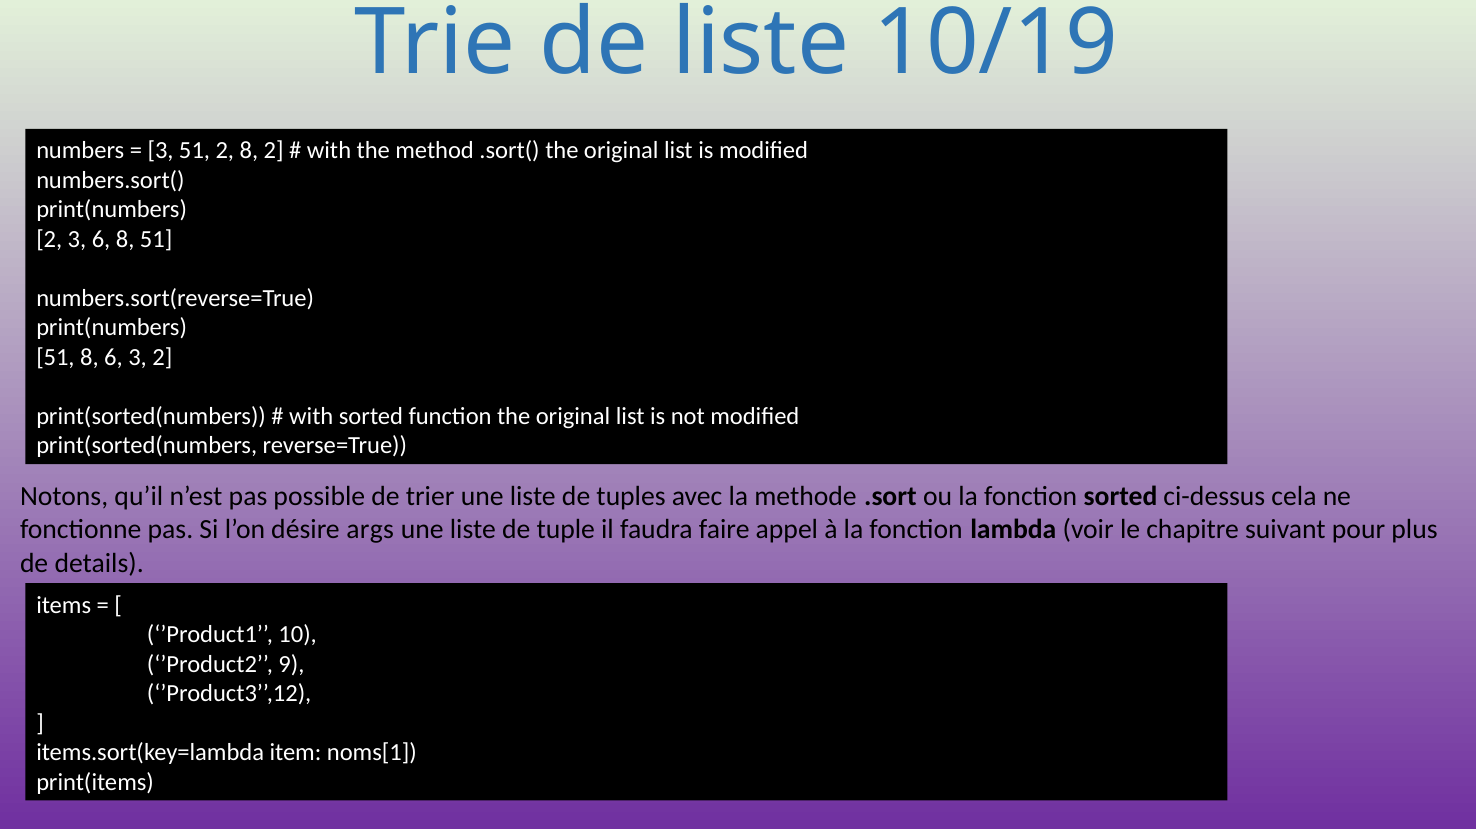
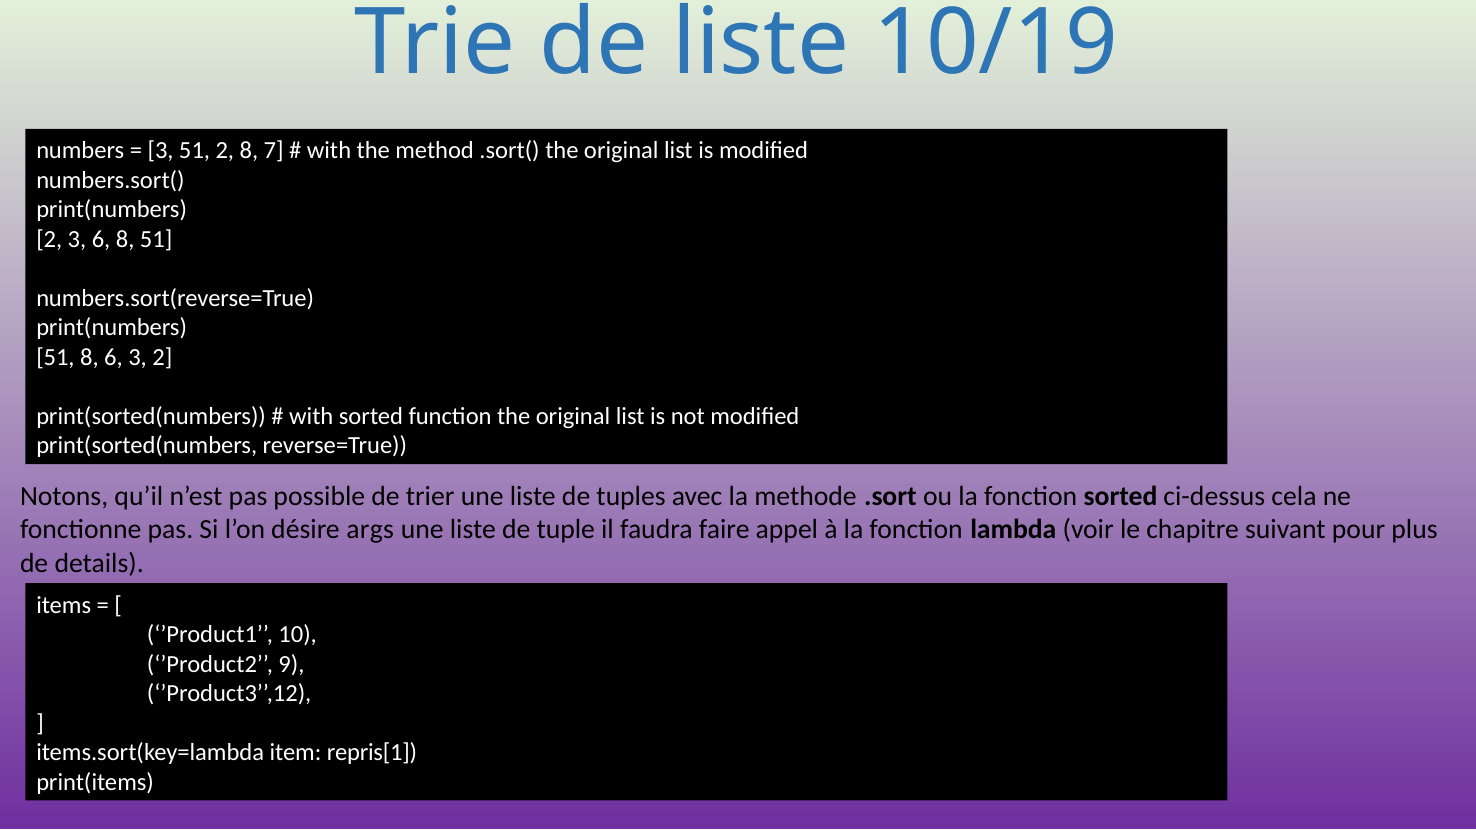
8 2: 2 -> 7 (274, 151)
noms[1: noms[1 -> repris[1 (372, 753)
